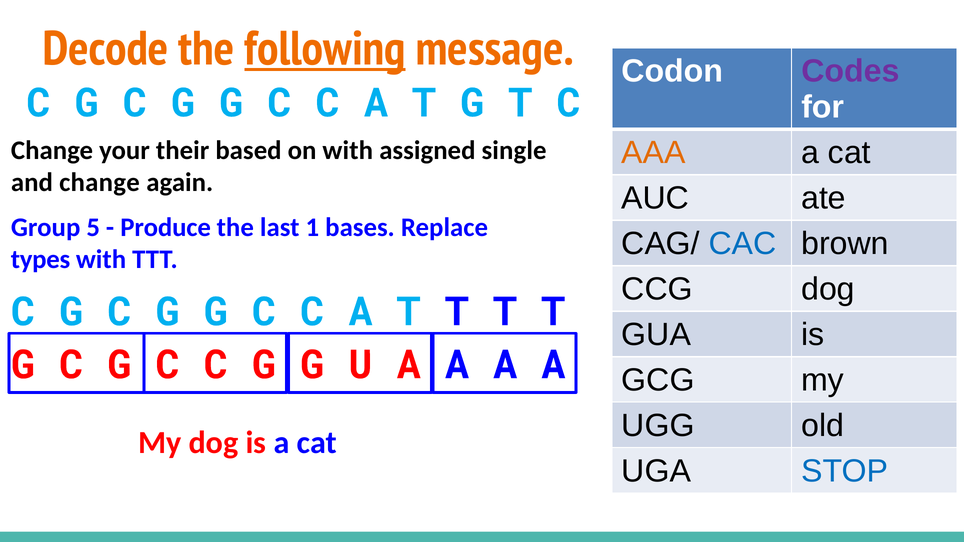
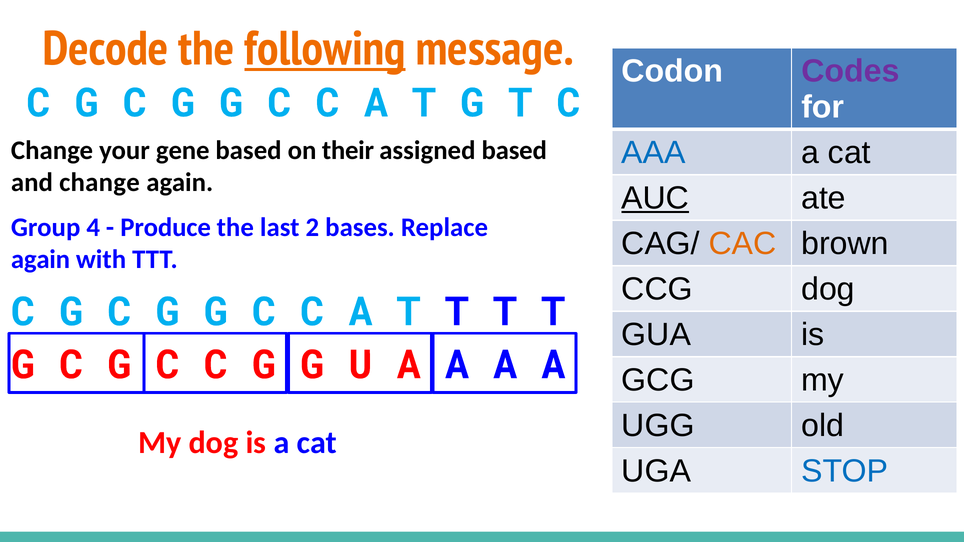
AAA colour: orange -> blue (653, 153)
their: their -> gene (183, 150)
on with: with -> their (348, 150)
assigned single: single -> based (514, 150)
AUC underline: none -> present (655, 198)
5: 5 -> 4 (93, 227)
1: 1 -> 2 (312, 227)
CAC colour: blue -> orange (743, 244)
types: types -> again (40, 259)
